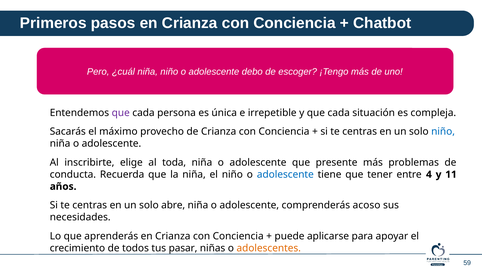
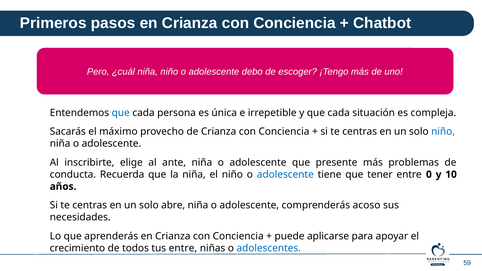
que colour: purple -> blue (121, 113)
toda: toda -> ante (174, 163)
4: 4 -> 0 (429, 175)
11: 11 -> 10 (451, 175)
tus pasar: pasar -> entre (183, 248)
adolescentes colour: orange -> blue (269, 248)
